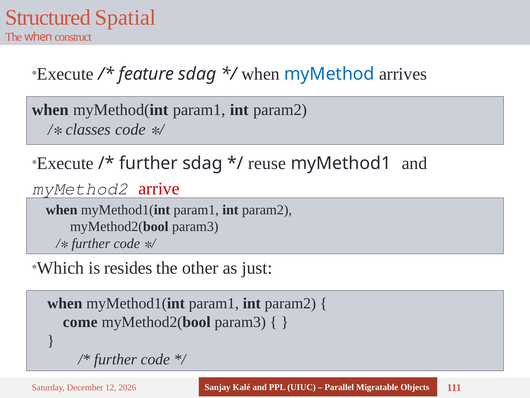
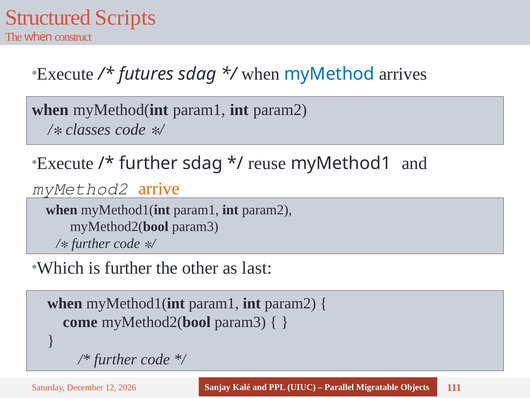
Spatial: Spatial -> Scripts (125, 17)
feature: feature -> futures (146, 74)
arrive colour: red -> orange (159, 189)
is resides: resides -> further (128, 268)
just: just -> last (257, 268)
